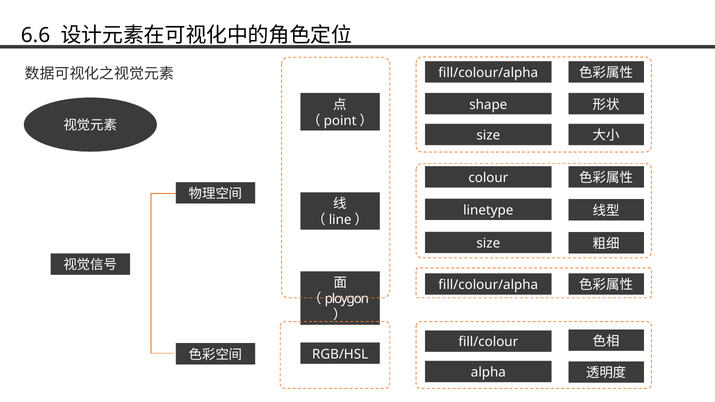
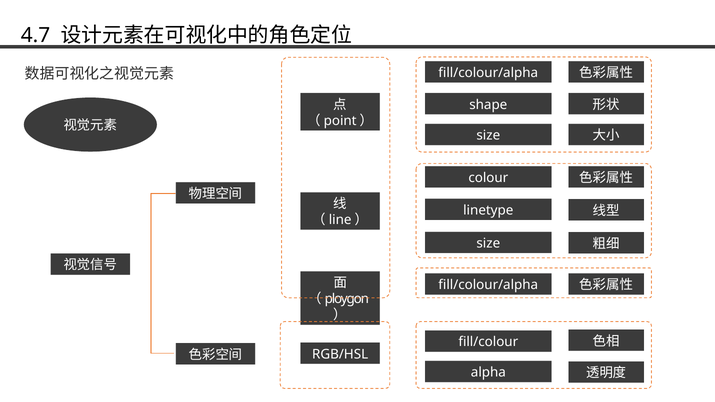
6.6: 6.6 -> 4.7 (35, 35)
